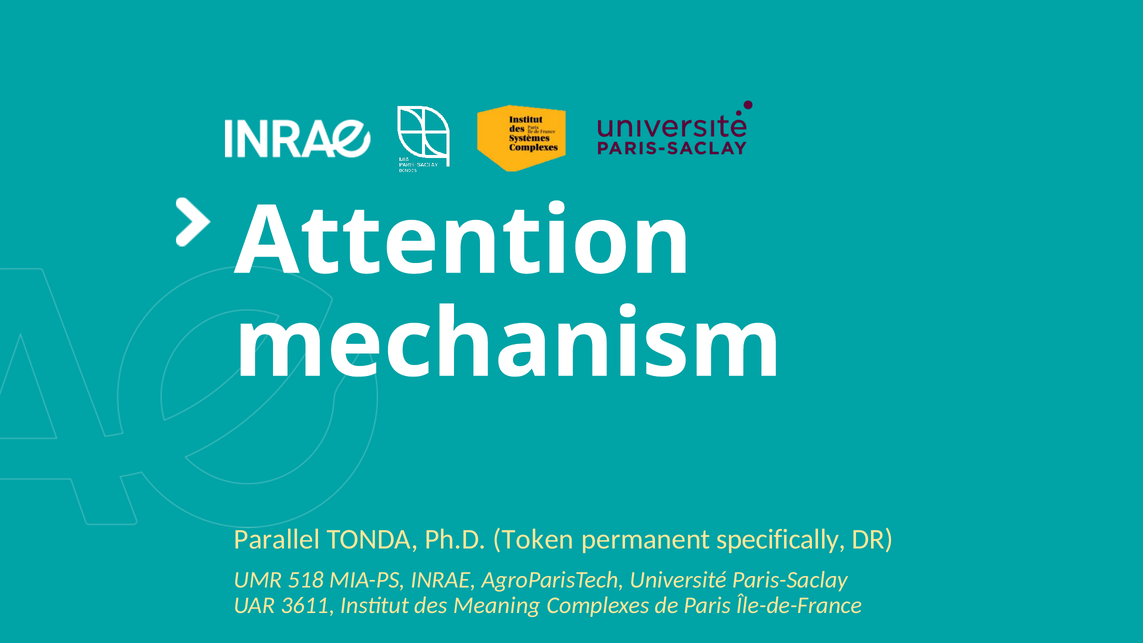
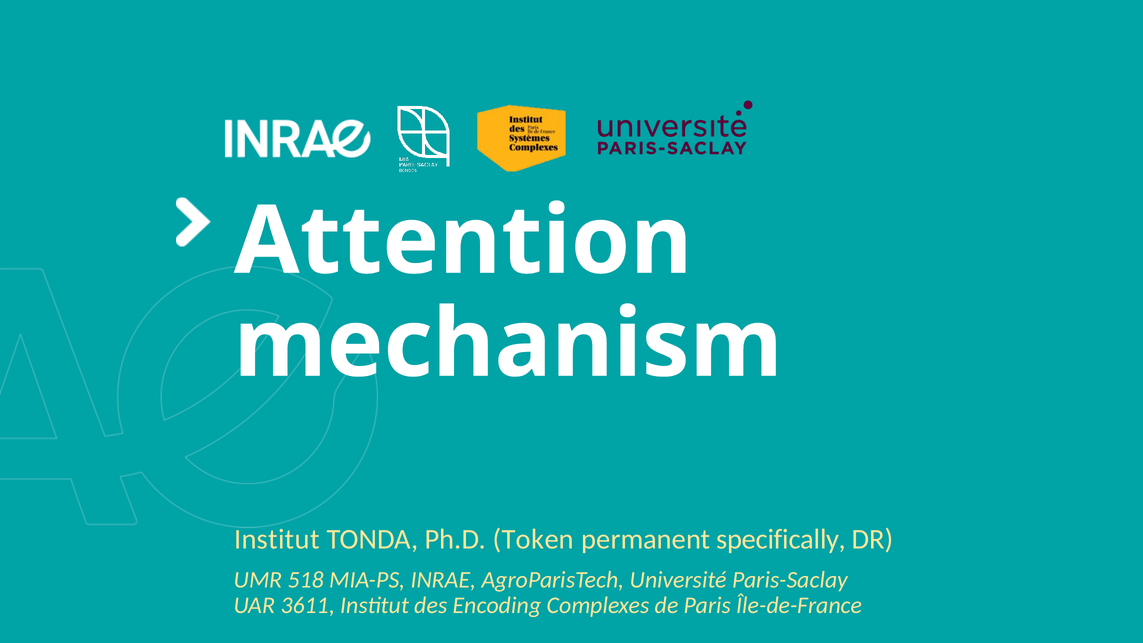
Parallel: Parallel -> Institut (277, 539)
Meaning: Meaning -> Encoding (497, 605)
